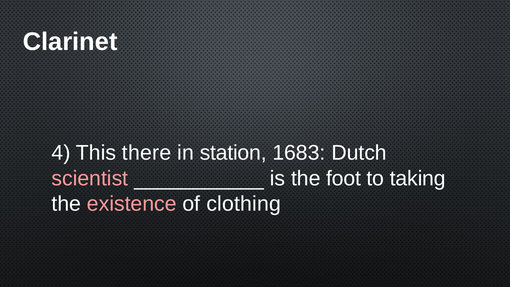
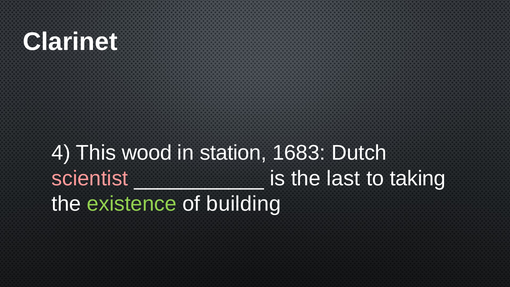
there: there -> wood (147, 153)
foot: foot -> last (343, 178)
existence colour: pink -> light green (132, 204)
clothing: clothing -> building (244, 204)
